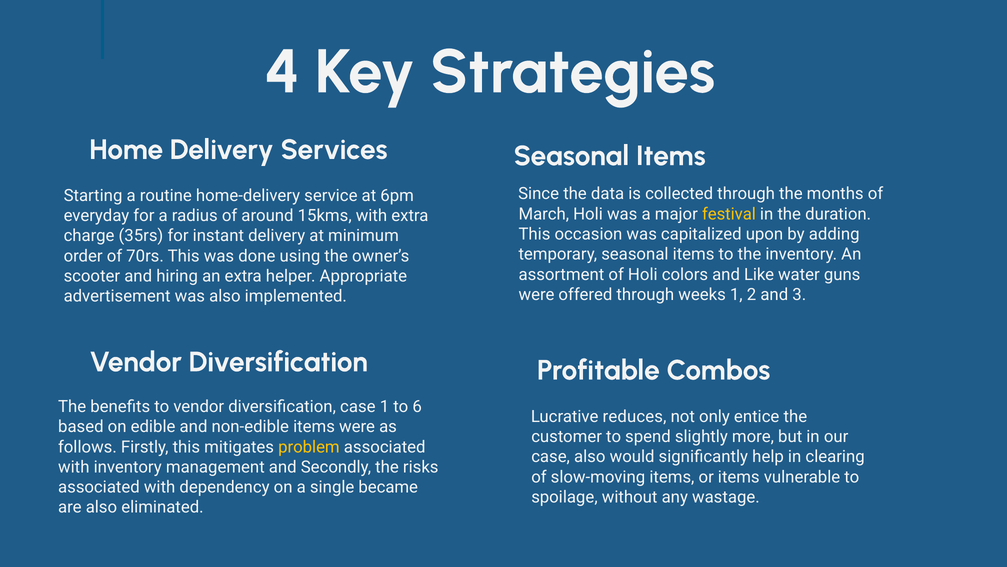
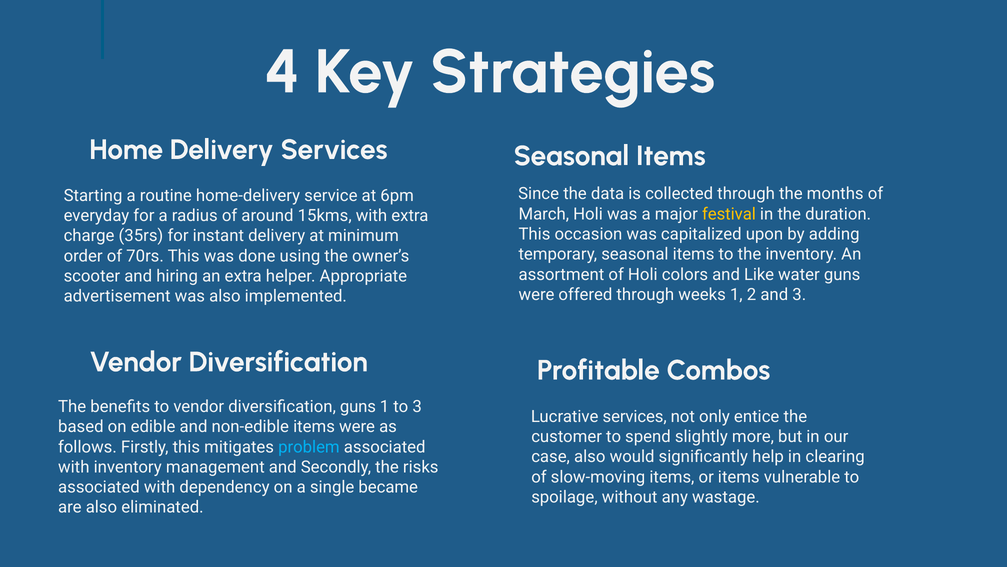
diversification case: case -> guns (358, 406)
to 6: 6 -> 3 (417, 406)
Lucrative reduces: reduces -> services (635, 416)
problem colour: yellow -> light blue (309, 447)
